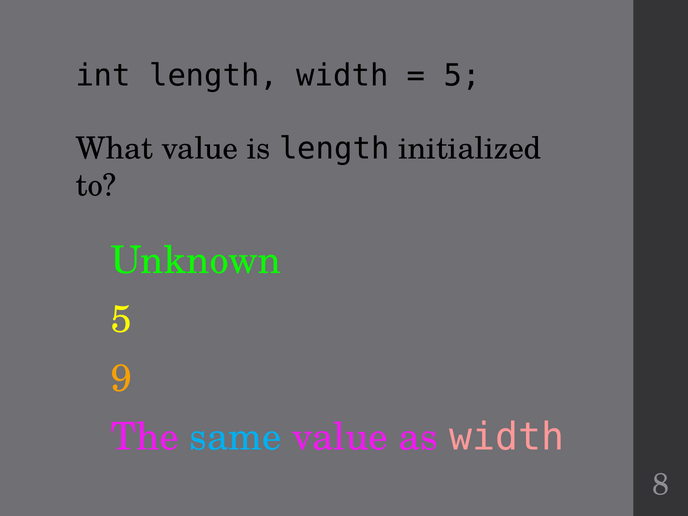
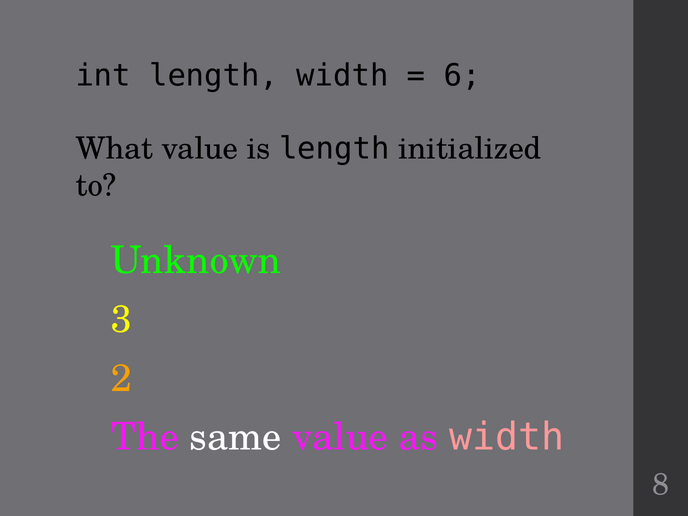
5: 5 -> 6 (462, 75)
5: 5 -> 3 (121, 320)
9: 9 -> 2 (121, 378)
same colour: light blue -> white (235, 437)
